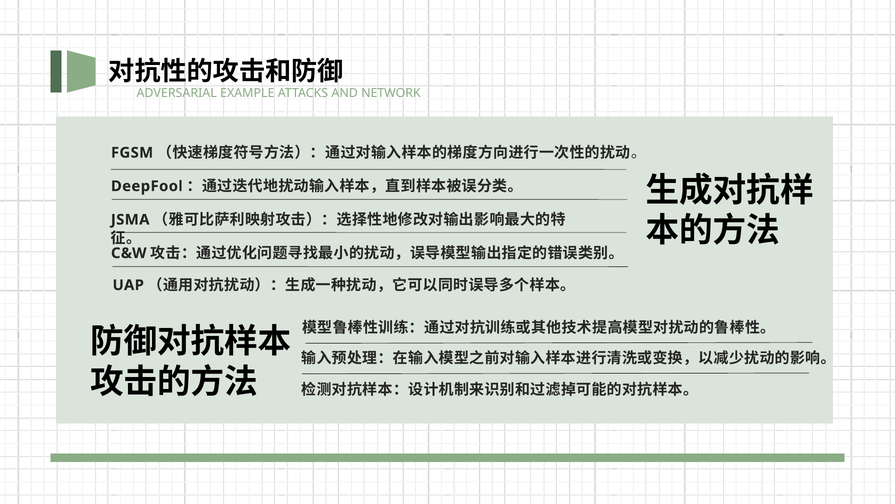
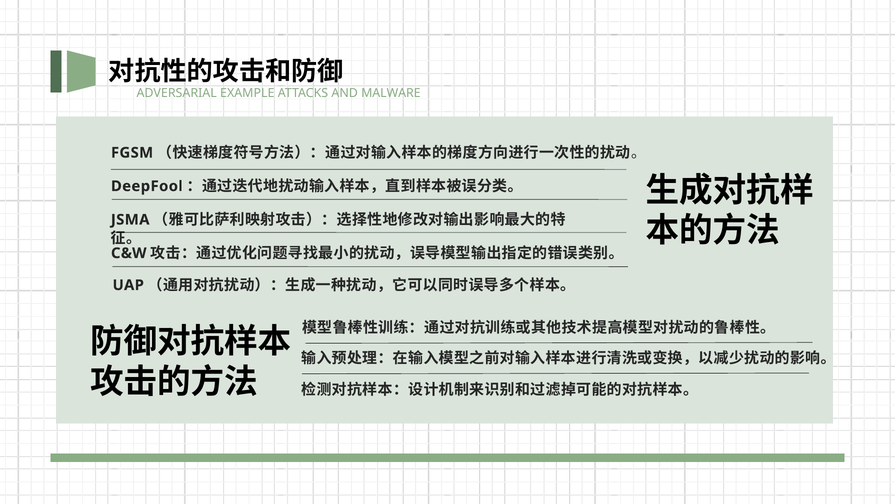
NETWORK: NETWORK -> MALWARE (391, 93)
